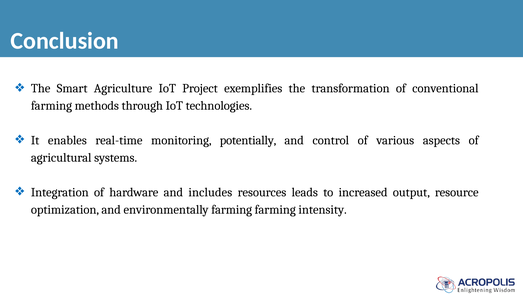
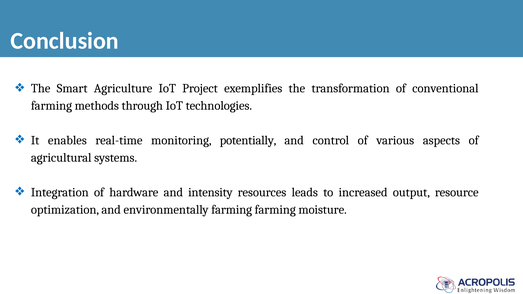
includes: includes -> intensity (210, 193)
intensity: intensity -> moisture (323, 210)
